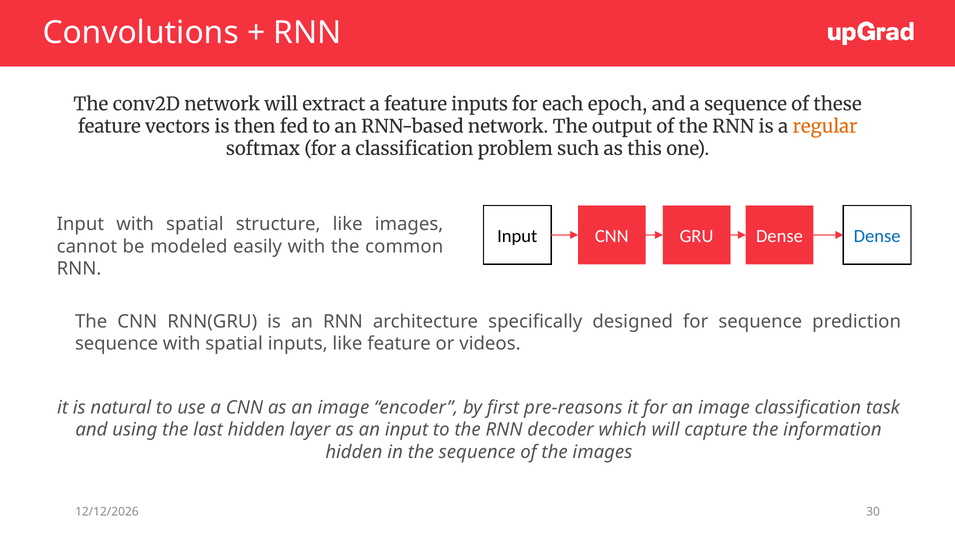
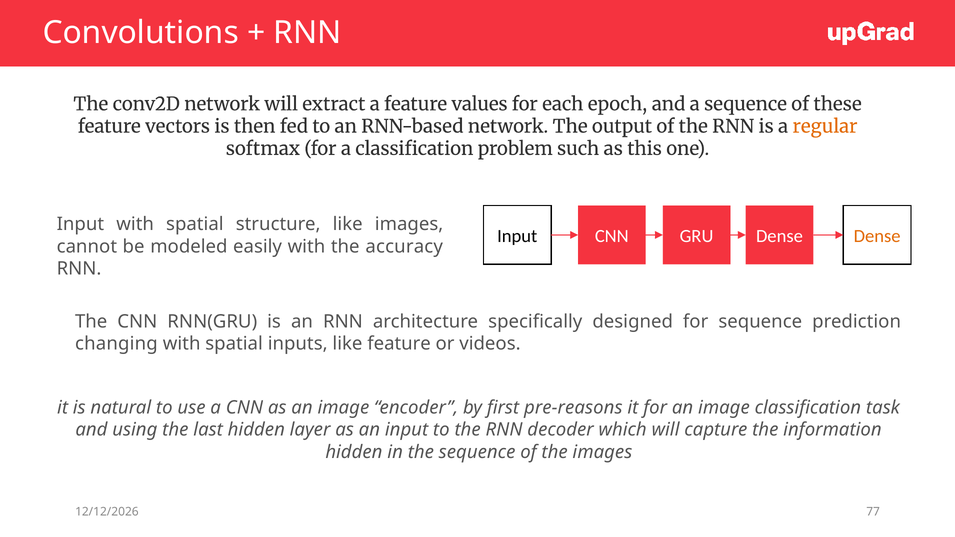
feature inputs: inputs -> values (480, 104)
Dense colour: blue -> orange (877, 236)
common: common -> accuracy (404, 246)
sequence: sequence -> changing (116, 344)
30: 30 -> 77 (873, 512)
